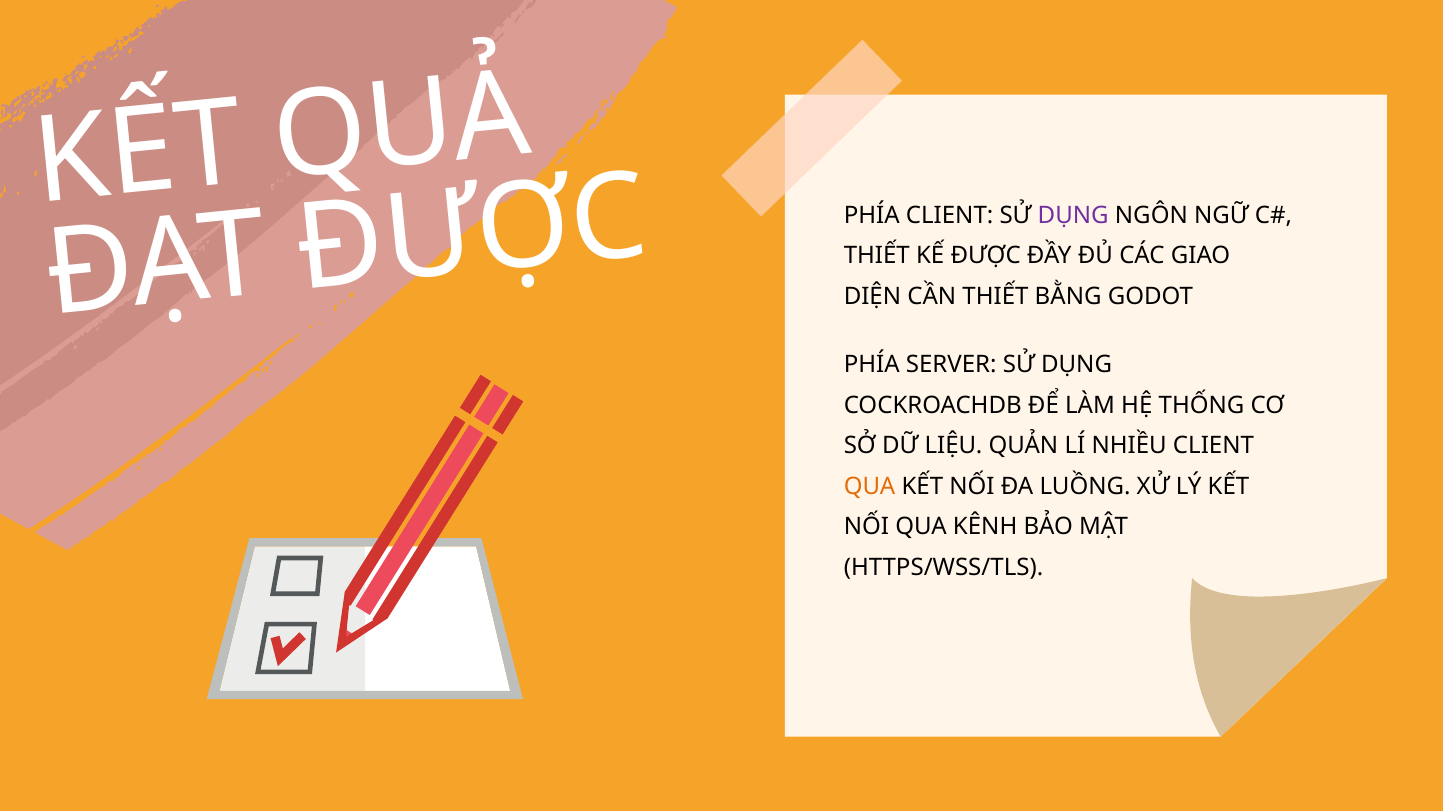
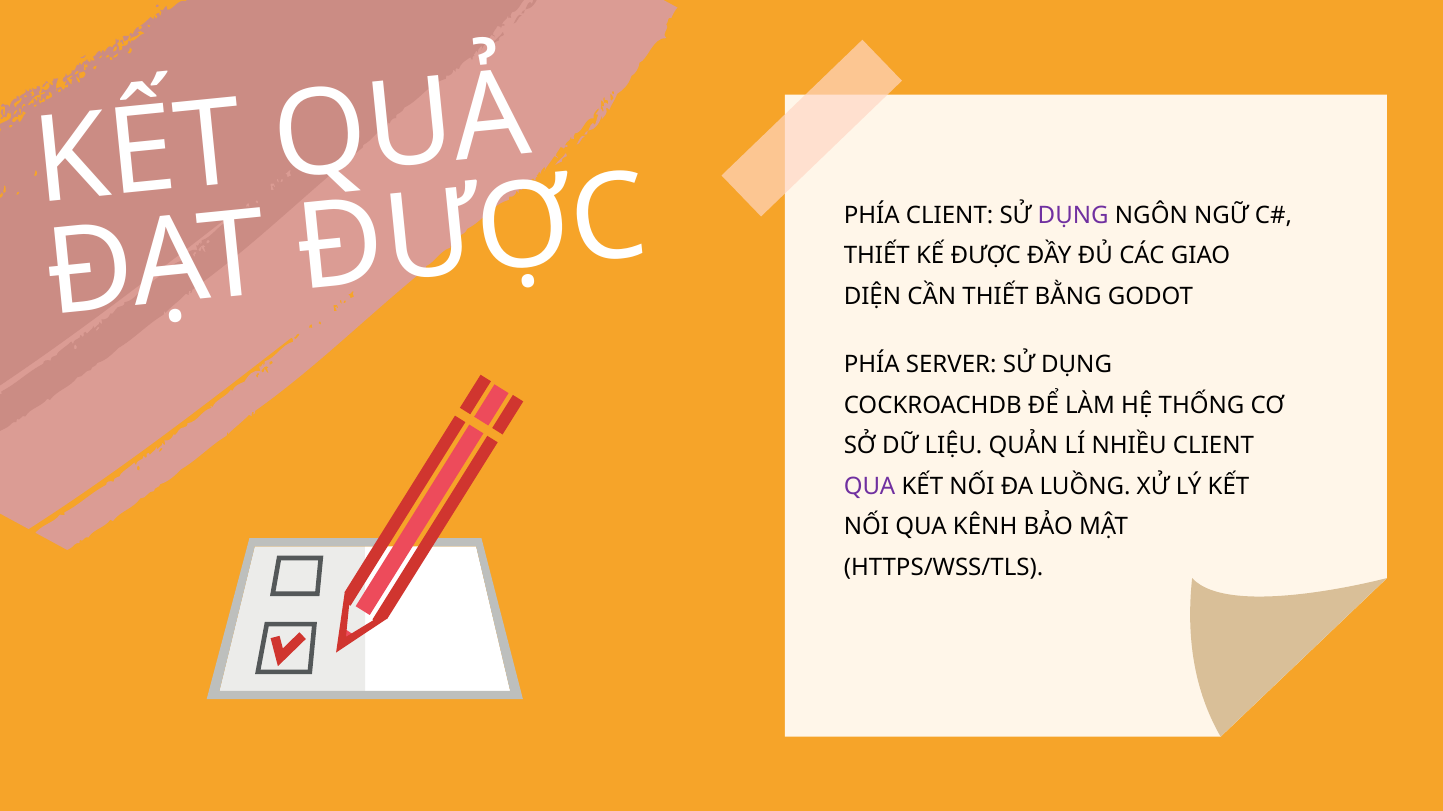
QUA colour: orange -> purple (870, 487)
